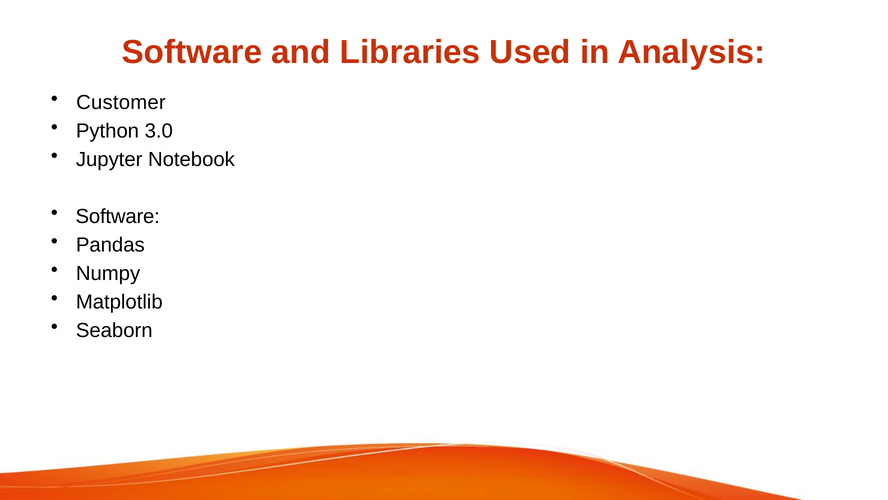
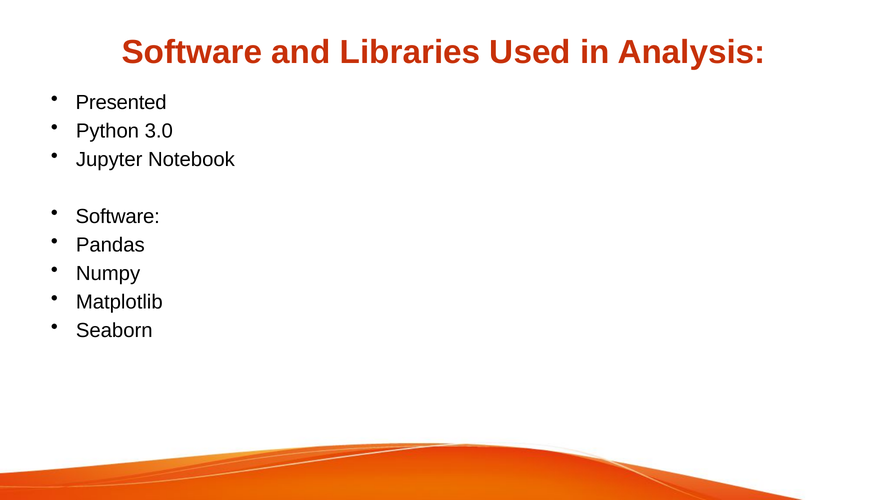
Customer: Customer -> Presented (121, 102)
